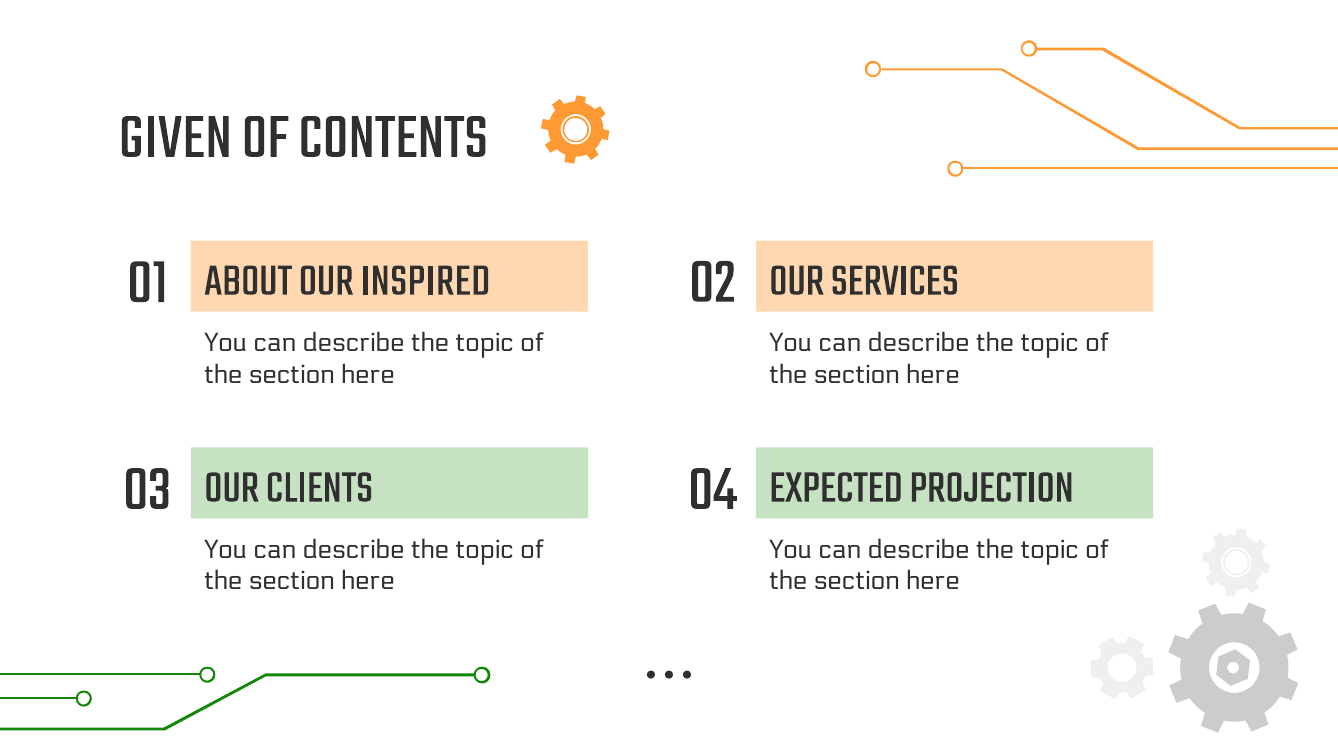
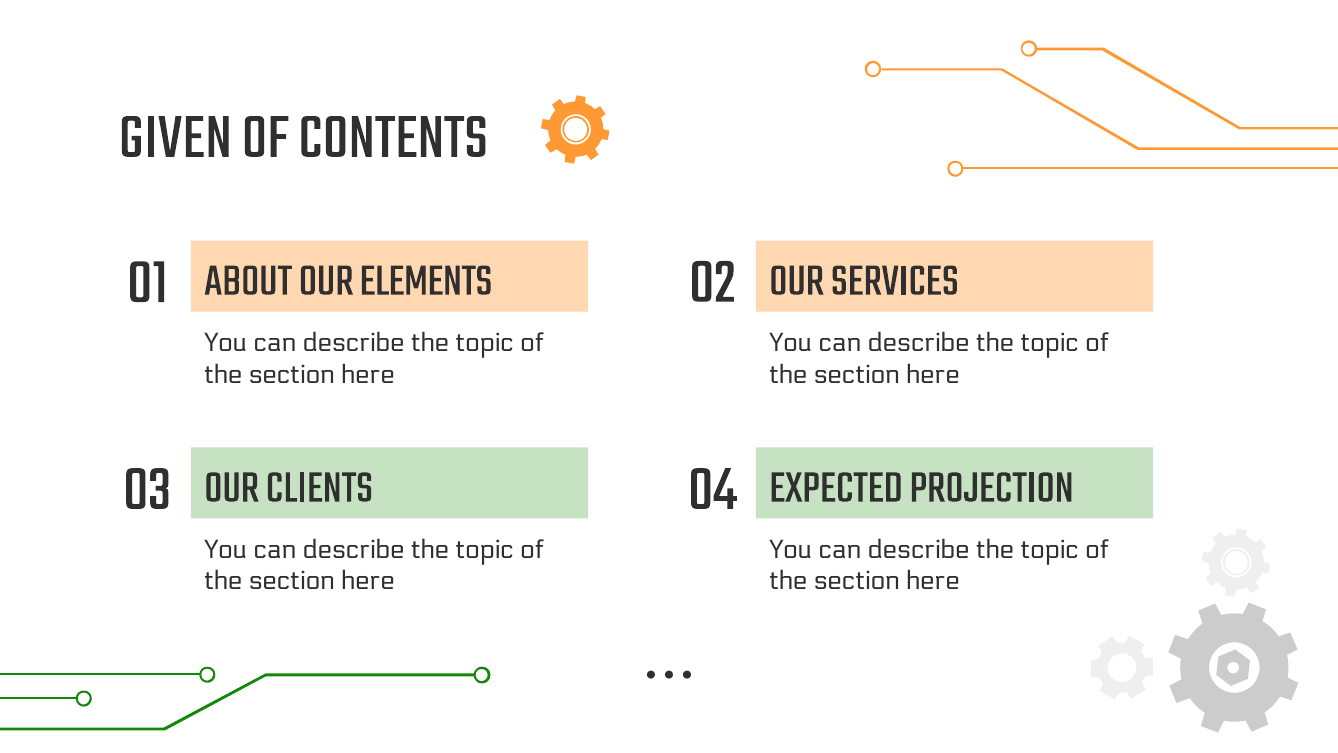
INSPIRED: INSPIRED -> ELEMENTS (426, 279)
